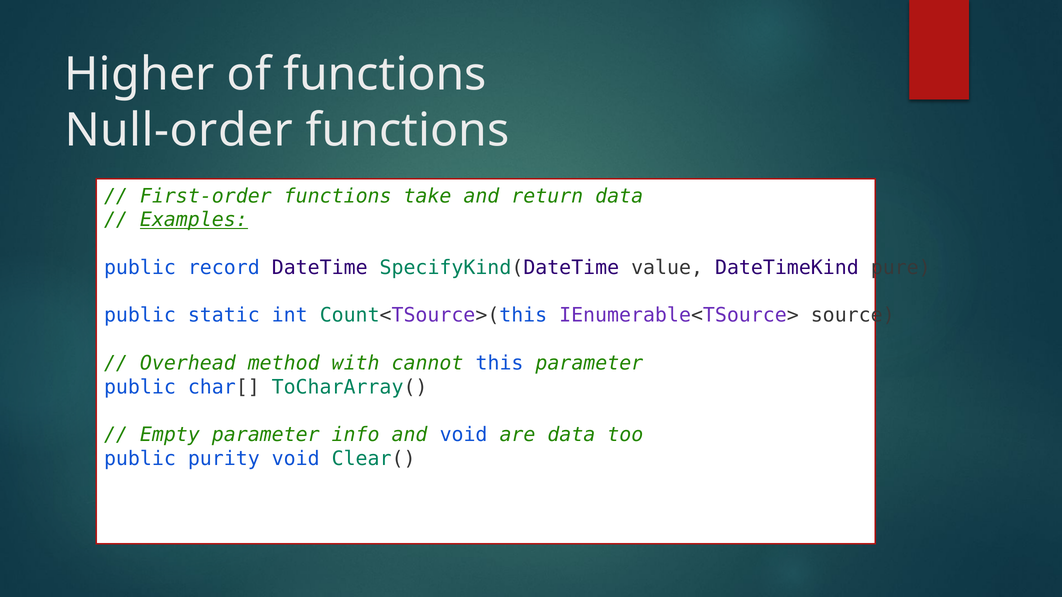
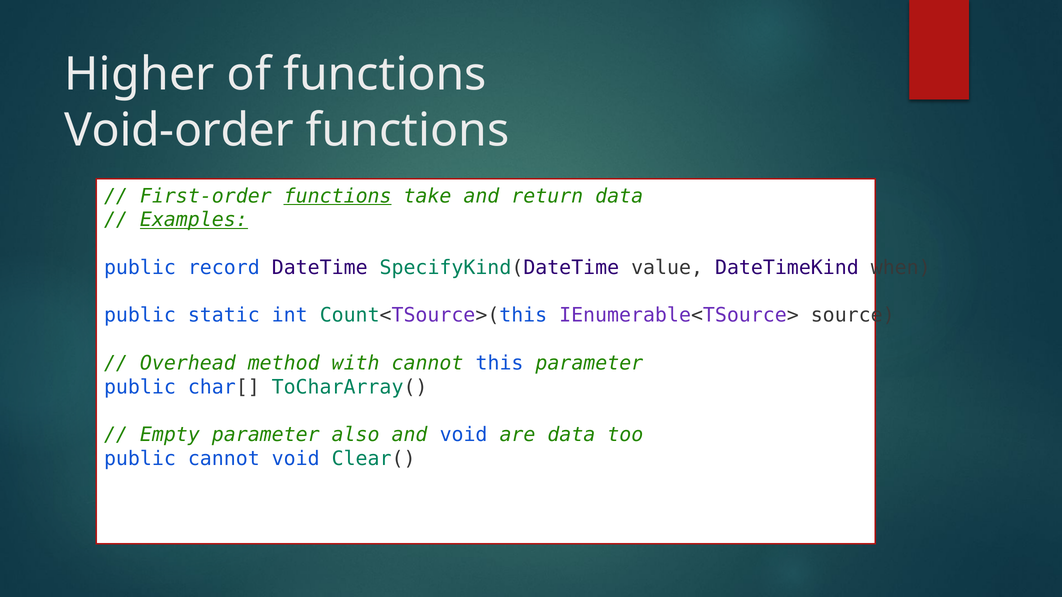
Null-order: Null-order -> Void-order (179, 130)
functions underline: none -> present (338, 196)
pure: pure -> when (901, 268)
info: info -> also (356, 435)
public purity: purity -> cannot (224, 459)
